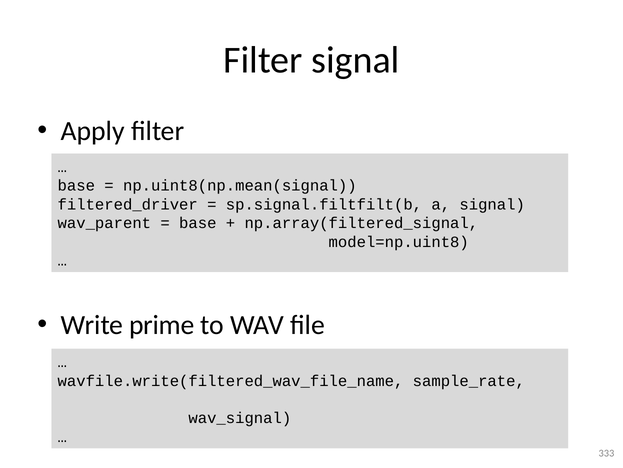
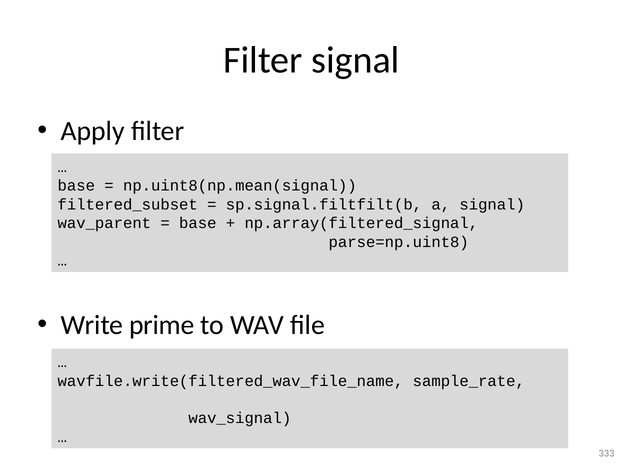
filtered_driver: filtered_driver -> filtered_subset (128, 204)
model=np.uint8: model=np.uint8 -> parse=np.uint8 (399, 242)
